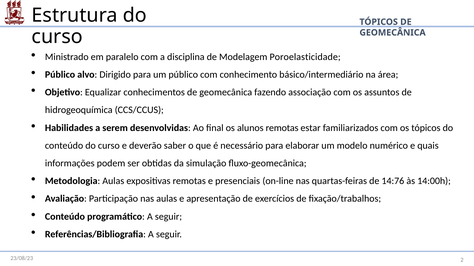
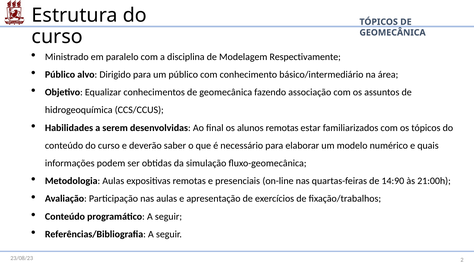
Poroelasticidade: Poroelasticidade -> Respectivamente (305, 57)
14:76: 14:76 -> 14:90 (393, 181)
14:00h: 14:00h -> 21:00h (434, 181)
